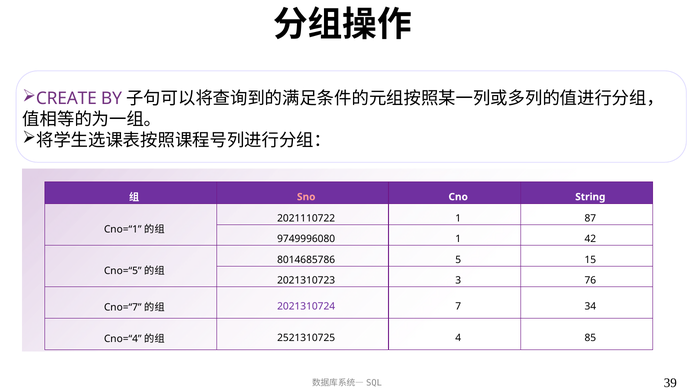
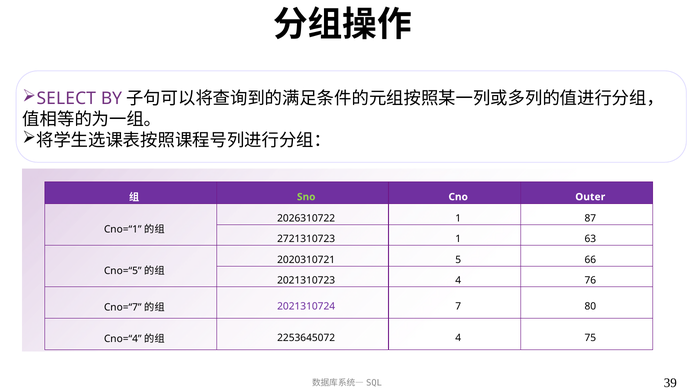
CREATE: CREATE -> SELECT (66, 98)
Sno colour: pink -> light green (306, 197)
String: String -> Outer (590, 197)
2021110722: 2021110722 -> 2026310722 (306, 218)
9749996080: 9749996080 -> 2721310723 (306, 239)
42: 42 -> 63 (590, 239)
8014685786: 8014685786 -> 2020310721 (306, 259)
15: 15 -> 66 (590, 259)
2021310723 3: 3 -> 4 (458, 280)
34: 34 -> 80 (590, 306)
2521310725: 2521310725 -> 2253645072 (306, 337)
85: 85 -> 75 (590, 337)
